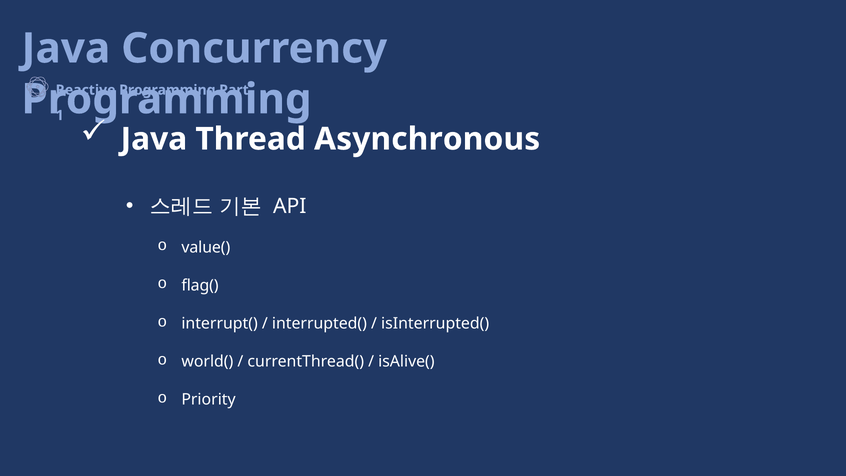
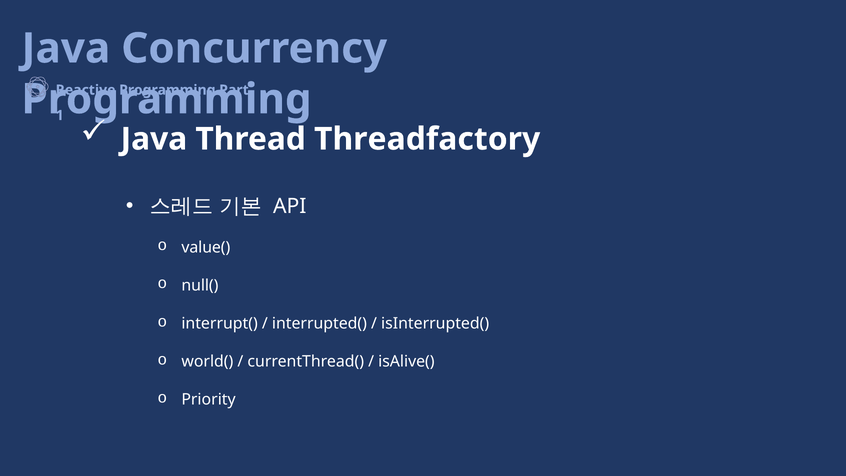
Asynchronous: Asynchronous -> Threadfactory (427, 139)
flag(: flag( -> null( (200, 285)
